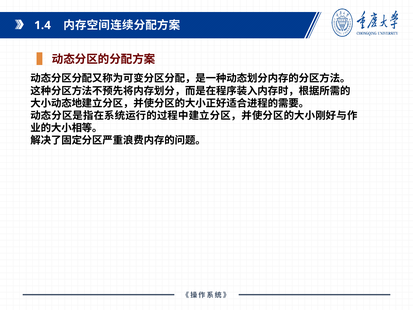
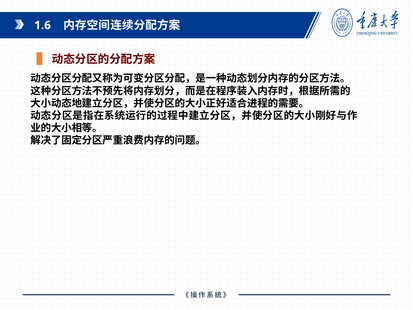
1.4: 1.4 -> 1.6 (43, 25)
